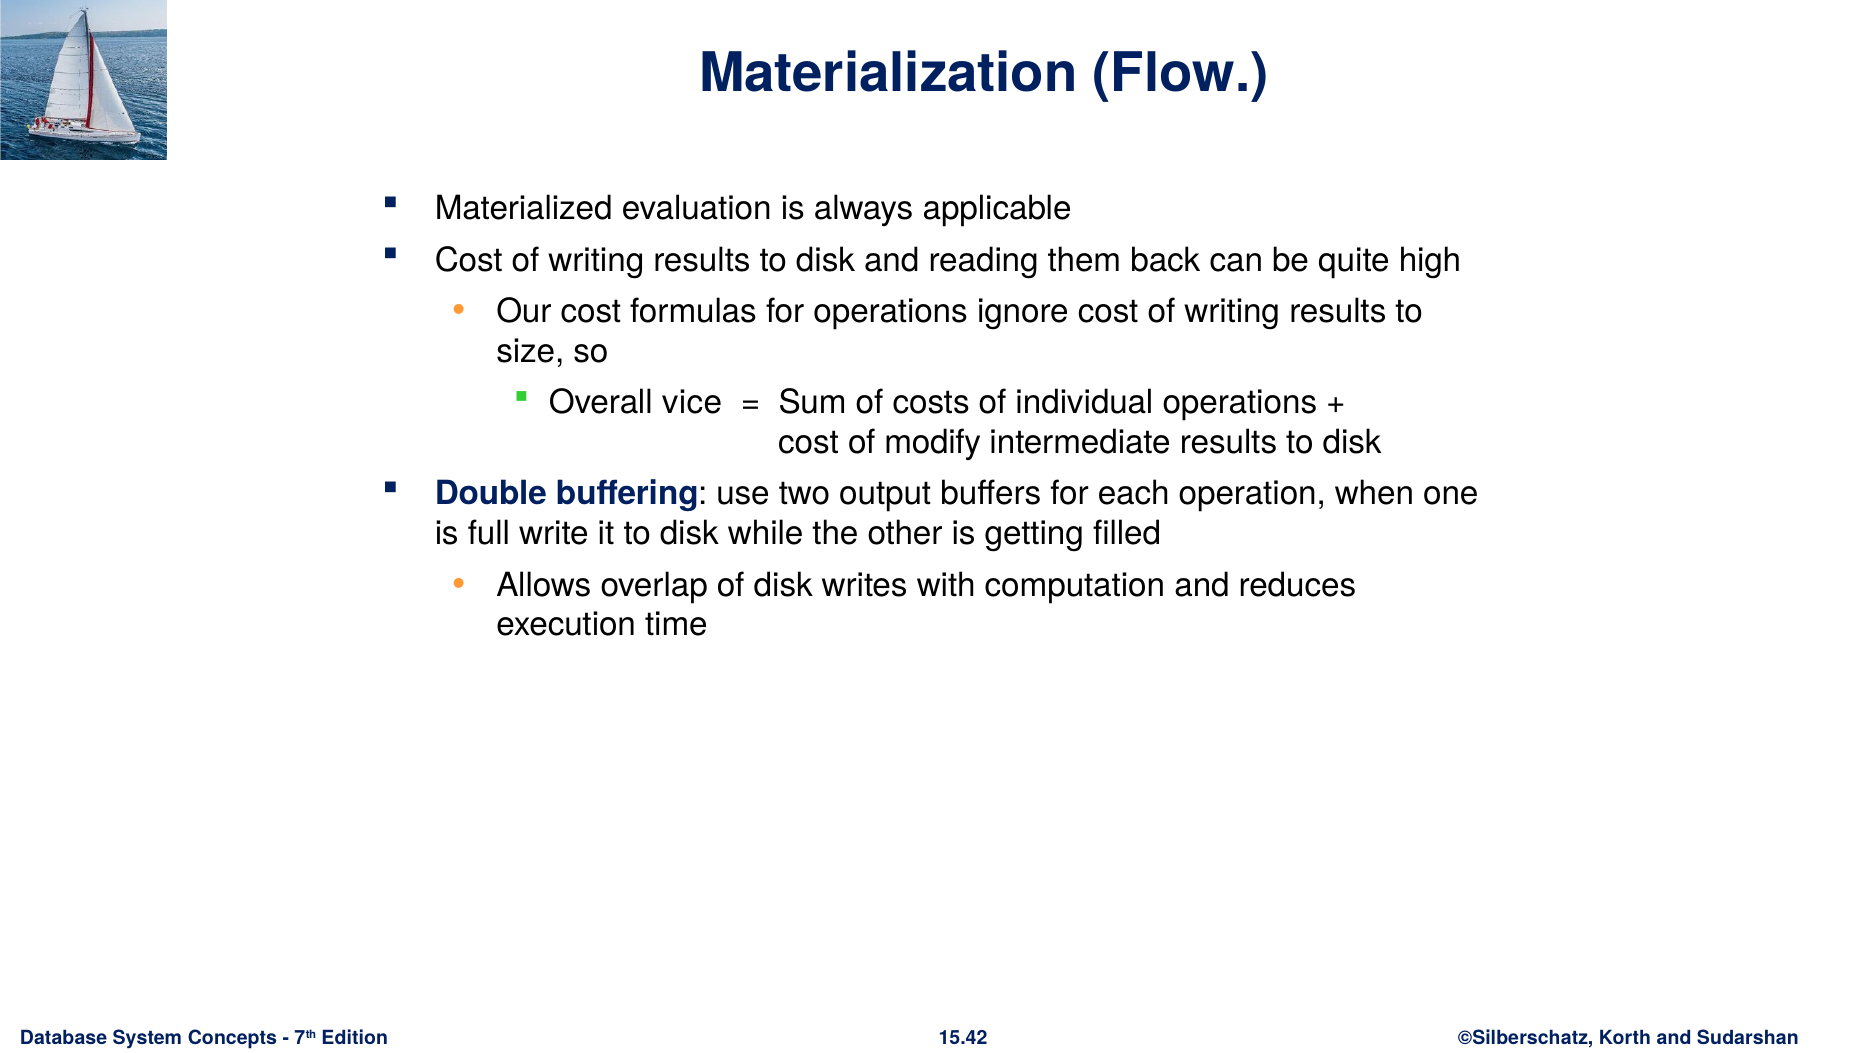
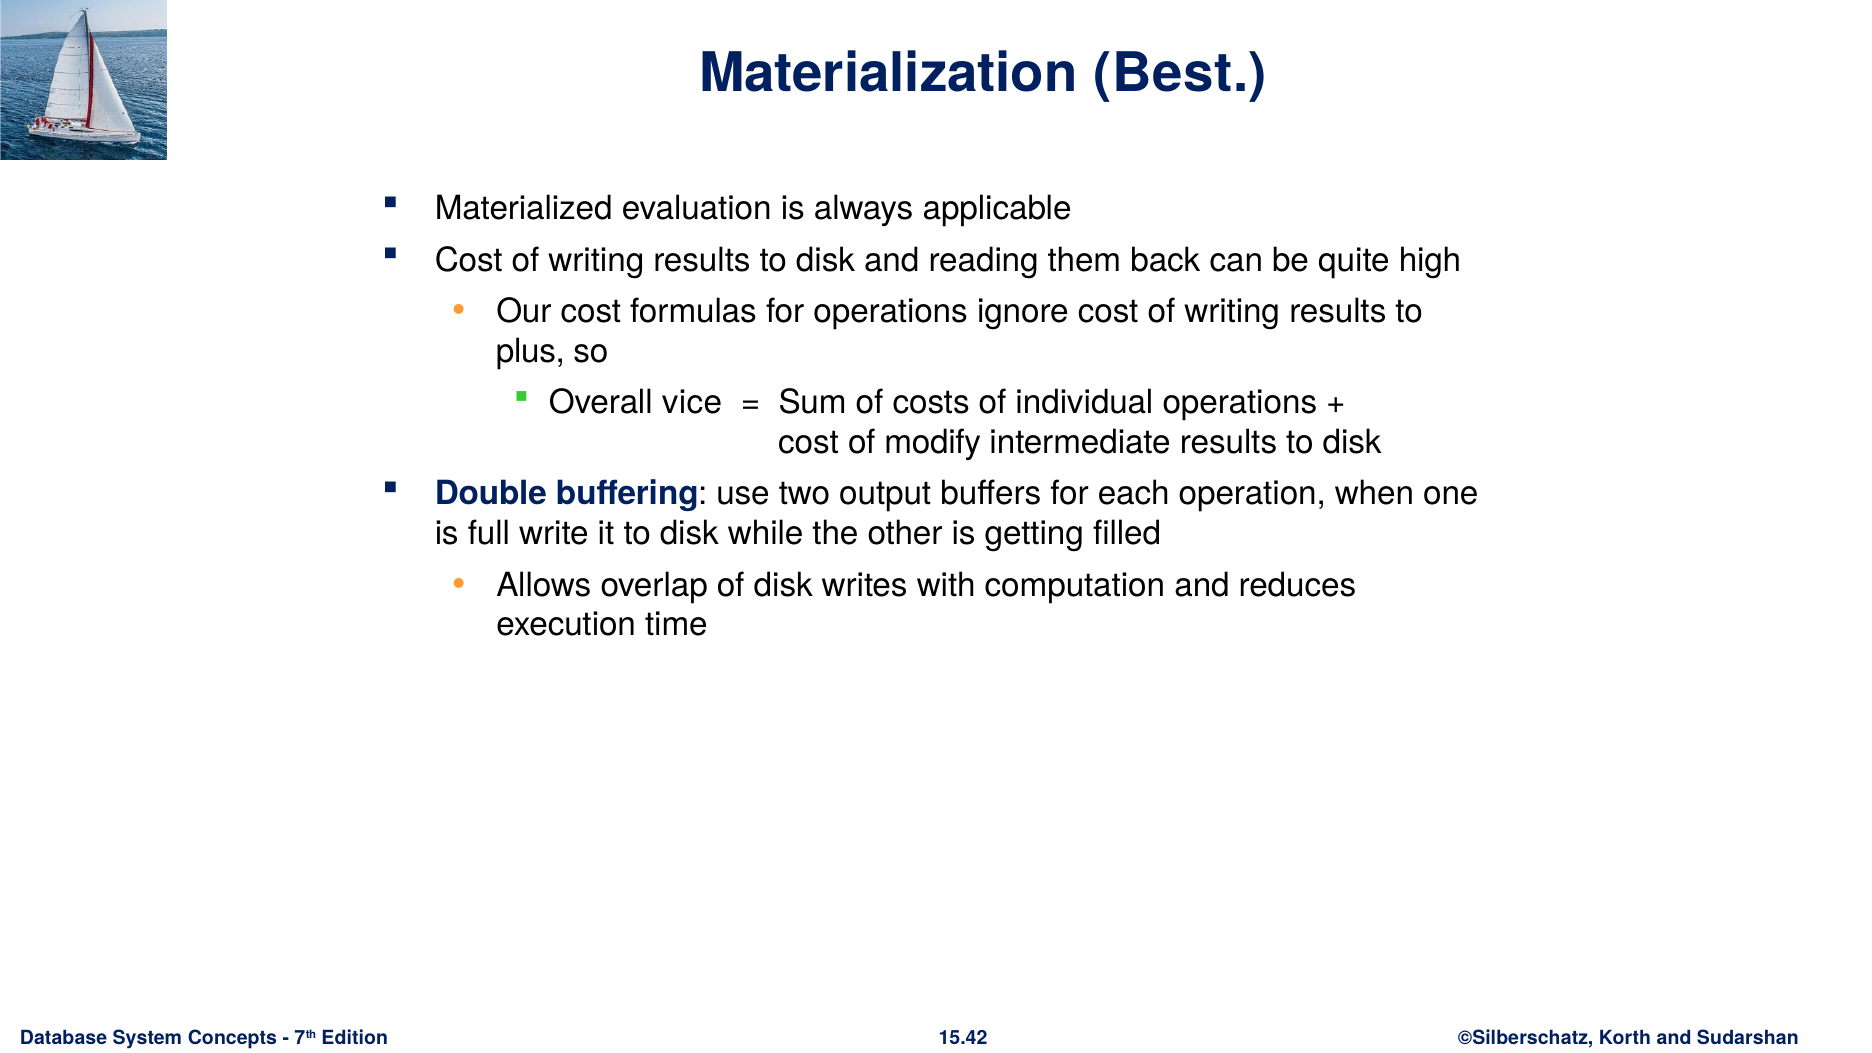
Flow: Flow -> Best (1180, 73)
size: size -> plus (530, 351)
